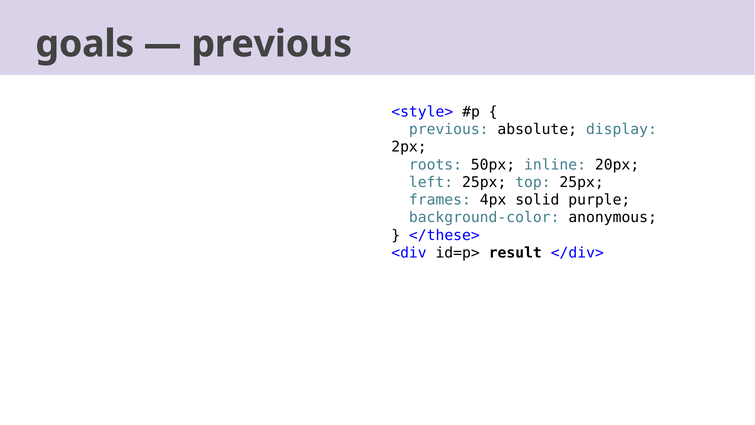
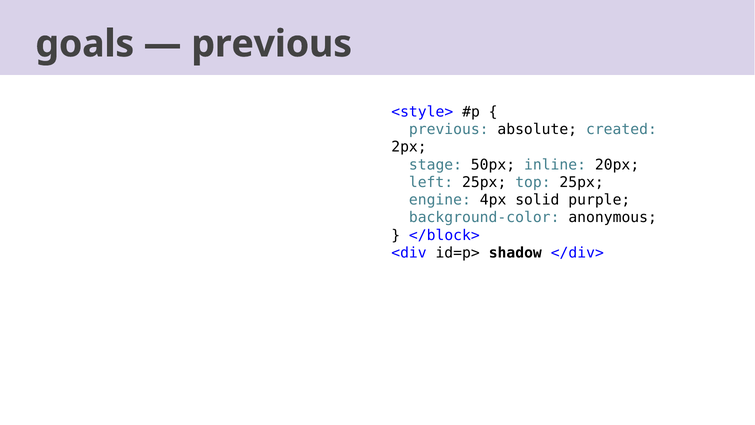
display: display -> created (621, 129)
roots: roots -> stage (436, 165)
frames: frames -> engine (440, 200)
</these>: </these> -> </block> (444, 235)
result: result -> shadow (515, 253)
